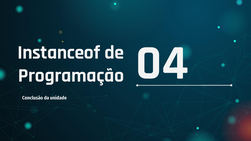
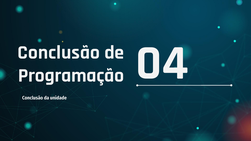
Instanceof: Instanceof -> Conclusão (59, 53)
